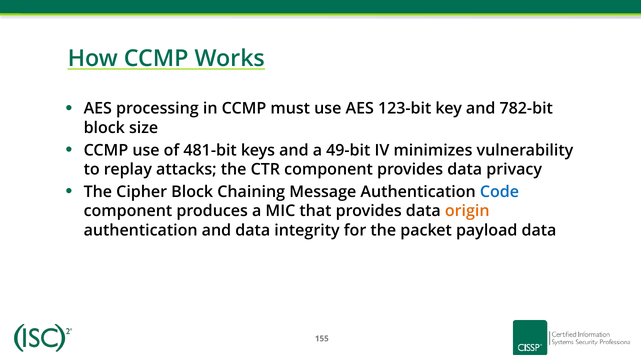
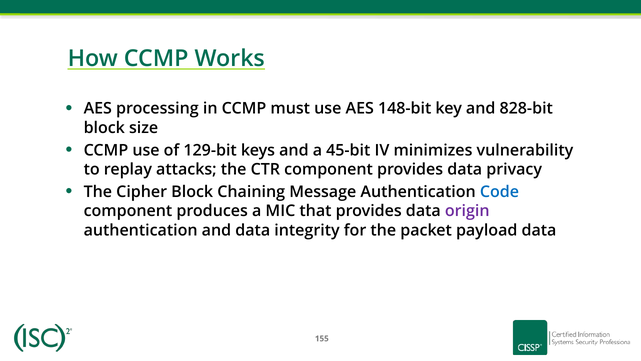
123-bit: 123-bit -> 148-bit (405, 108)
782-bit: 782-bit -> 828-bit (526, 108)
481-bit: 481-bit -> 129-bit (210, 150)
49-bit: 49-bit -> 45-bit (348, 150)
origin colour: orange -> purple (467, 211)
